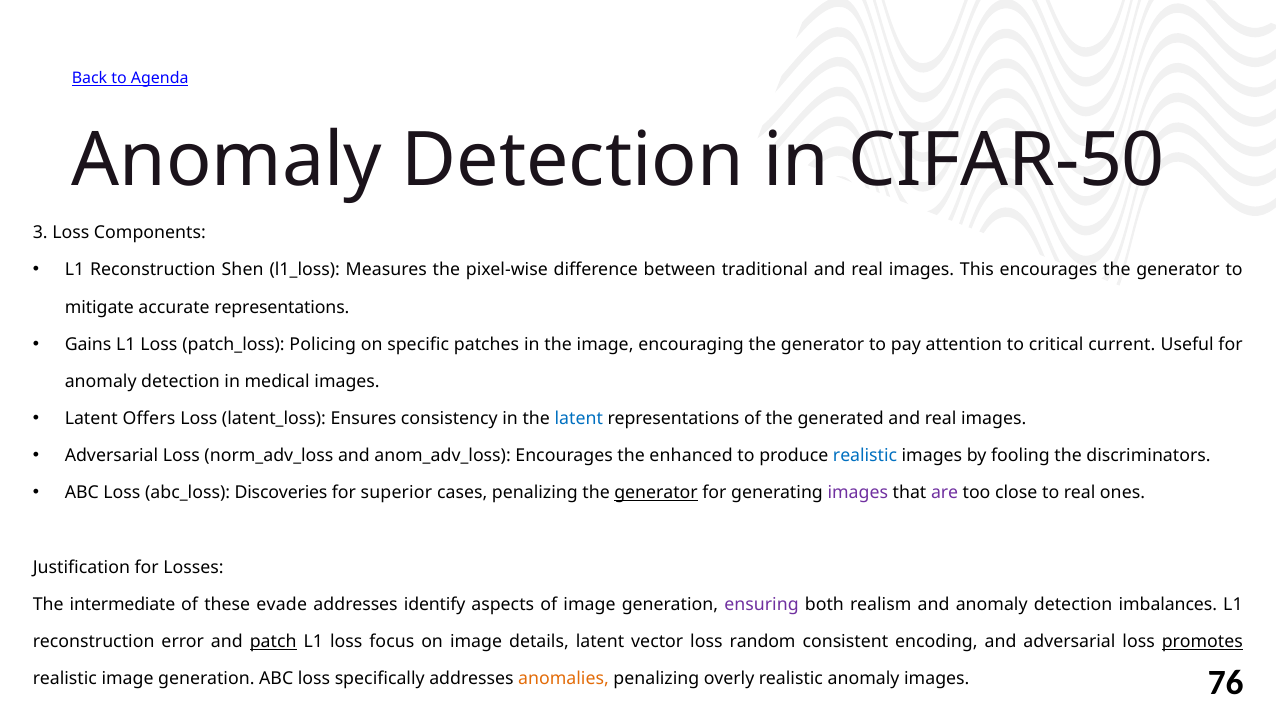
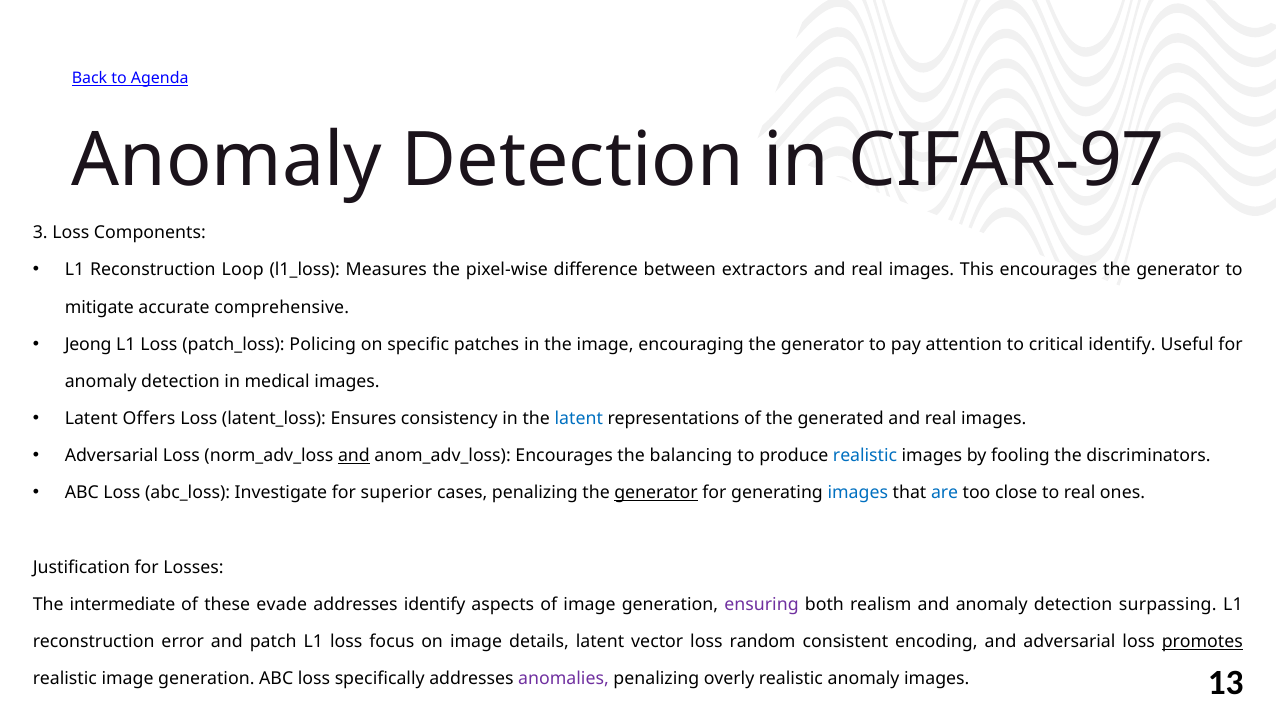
CIFAR-50: CIFAR-50 -> CIFAR-97 (1007, 160)
Shen: Shen -> Loop (243, 270)
traditional: traditional -> extractors (765, 270)
accurate representations: representations -> comprehensive (282, 307)
Gains: Gains -> Jeong (88, 344)
critical current: current -> identify (1122, 344)
and underline: none -> present (354, 456)
enhanced: enhanced -> balancing (691, 456)
Discoveries: Discoveries -> Investigate (281, 493)
images colour: purple -> blue (858, 493)
are colour: purple -> blue (945, 493)
imbalances: imbalances -> surpassing (1168, 604)
patch underline: present -> none (273, 642)
anomalies colour: orange -> purple (563, 679)
76: 76 -> 13 (1226, 683)
